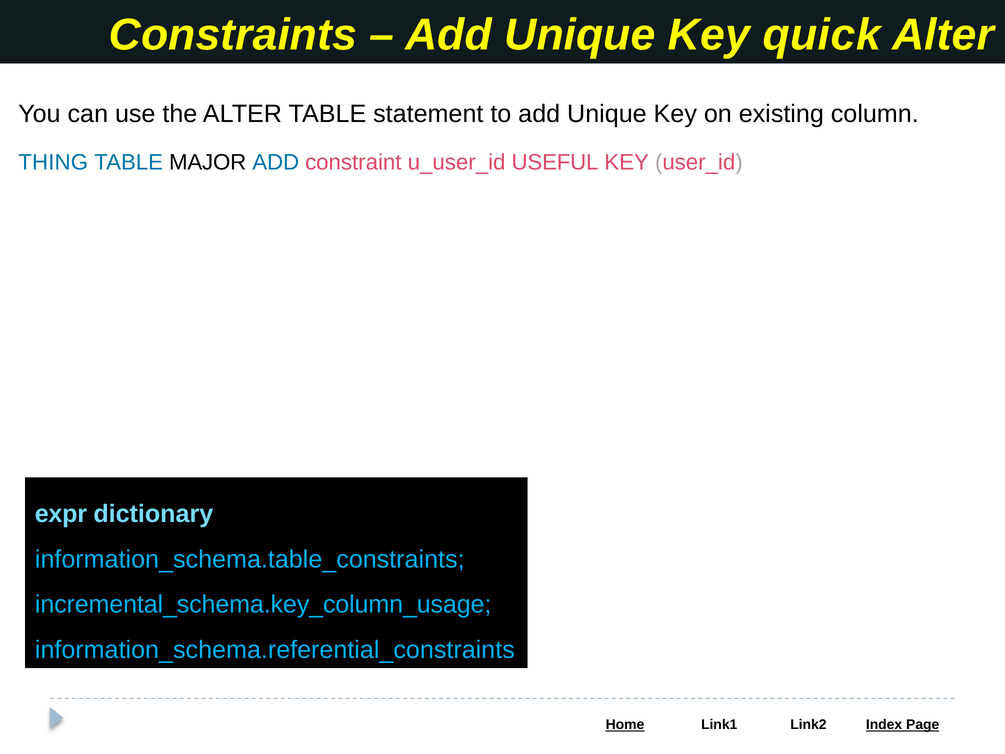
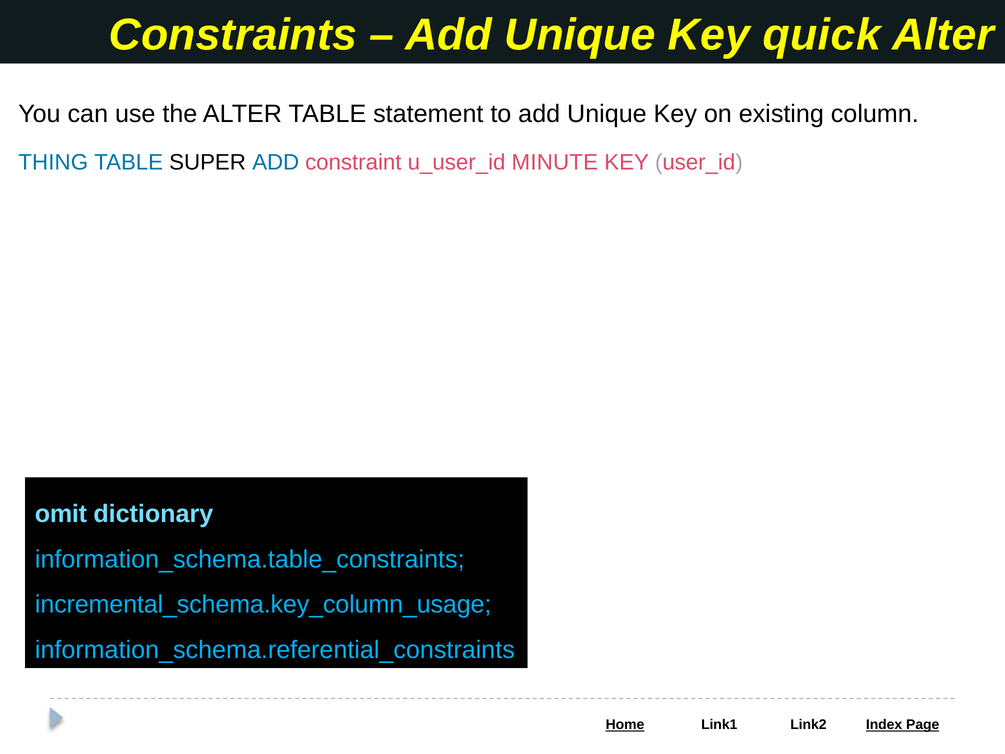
MAJOR: MAJOR -> SUPER (208, 162)
USEFUL: USEFUL -> MINUTE (555, 162)
expr: expr -> omit (61, 514)
